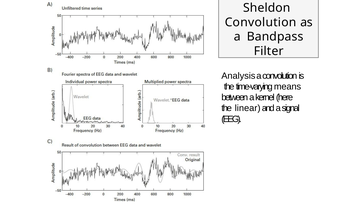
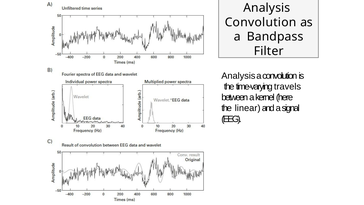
Sheldon: Sheldon -> Analysis (267, 8)
means: means -> travels (287, 86)
